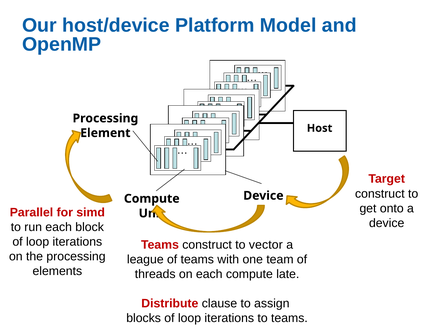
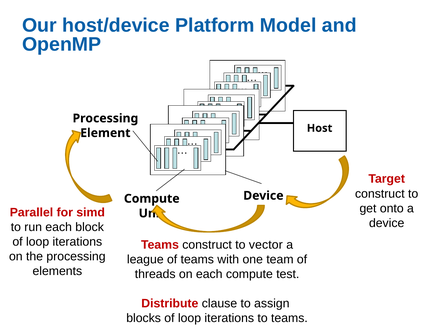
late: late -> test (288, 274)
